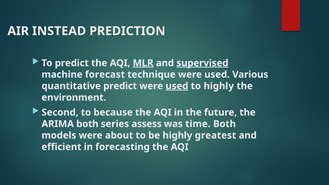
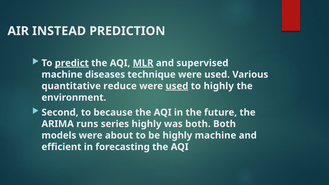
predict underline: none -> present (72, 63)
supervised underline: present -> none (202, 63)
forecast: forecast -> diseases (105, 75)
quantitative predict: predict -> reduce (120, 86)
ARIMA both: both -> runs (87, 124)
series assess: assess -> highly (146, 124)
was time: time -> both (198, 124)
highly greatest: greatest -> machine (215, 135)
